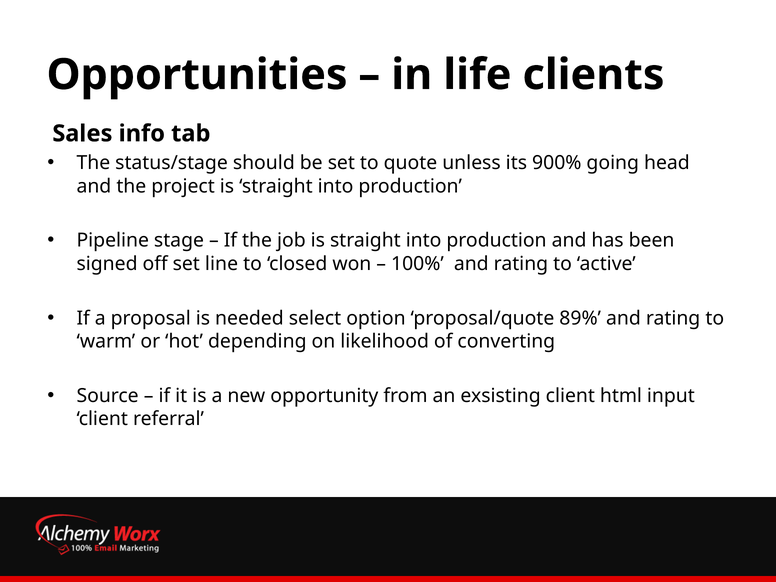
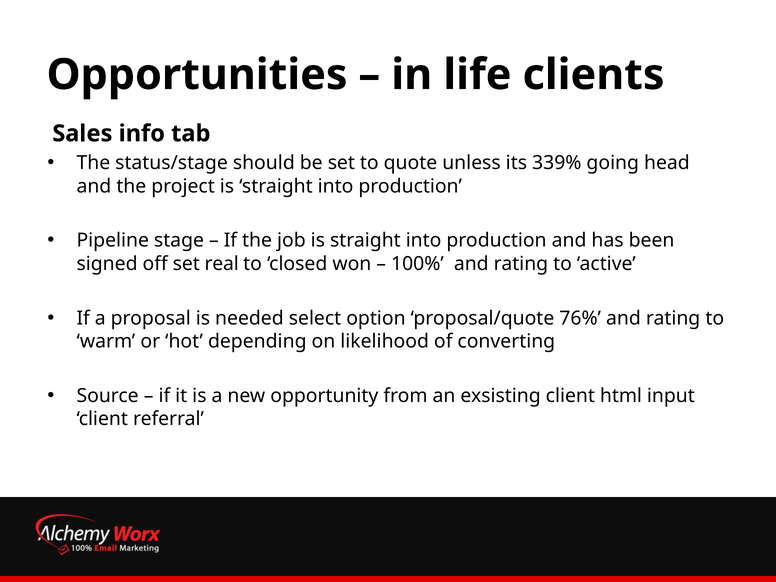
900%: 900% -> 339% (557, 163)
line: line -> real (222, 264)
89%: 89% -> 76% (580, 318)
